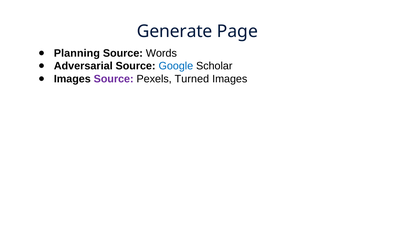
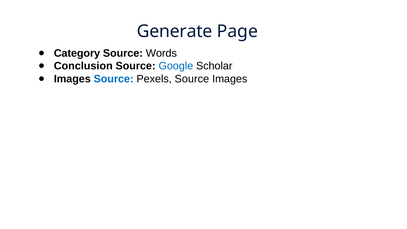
Planning: Planning -> Category (77, 53)
Adversarial: Adversarial -> Conclusion (83, 66)
Source colour: purple -> blue (114, 79)
Pexels Turned: Turned -> Source (192, 79)
